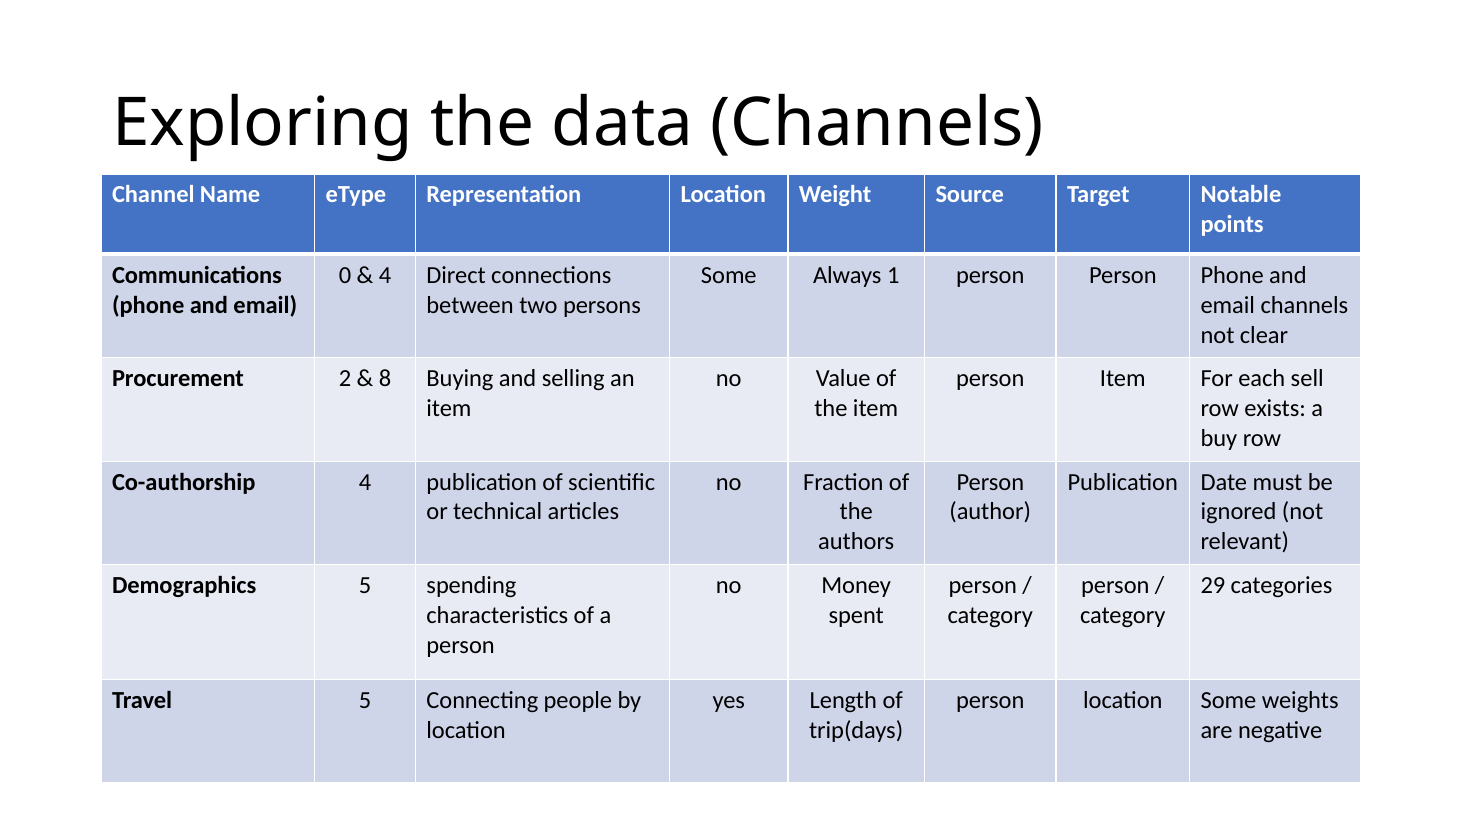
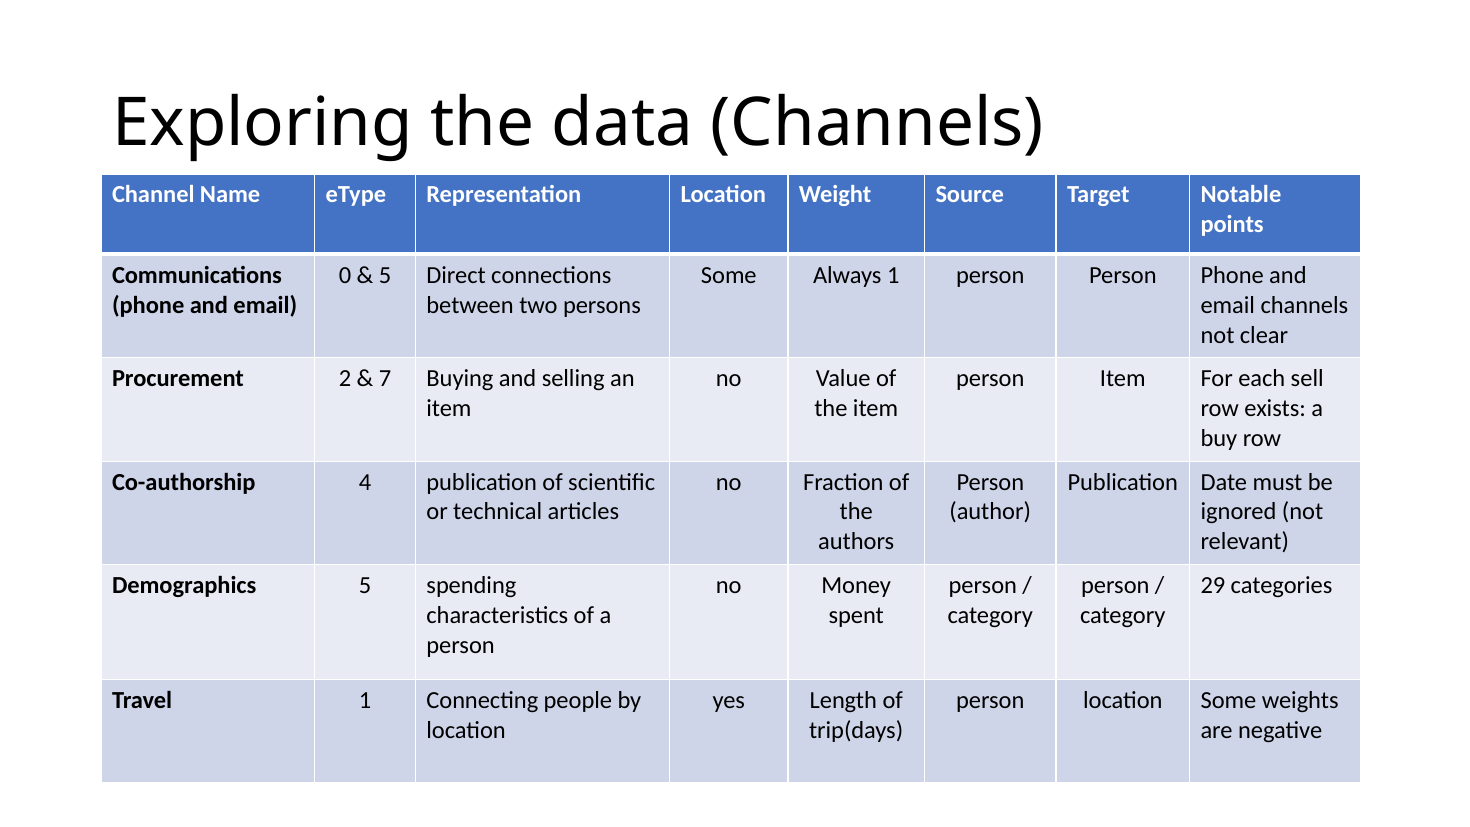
4: 4 -> 5 (385, 275)
8: 8 -> 7 (385, 378)
Travel 5: 5 -> 1 (365, 700)
